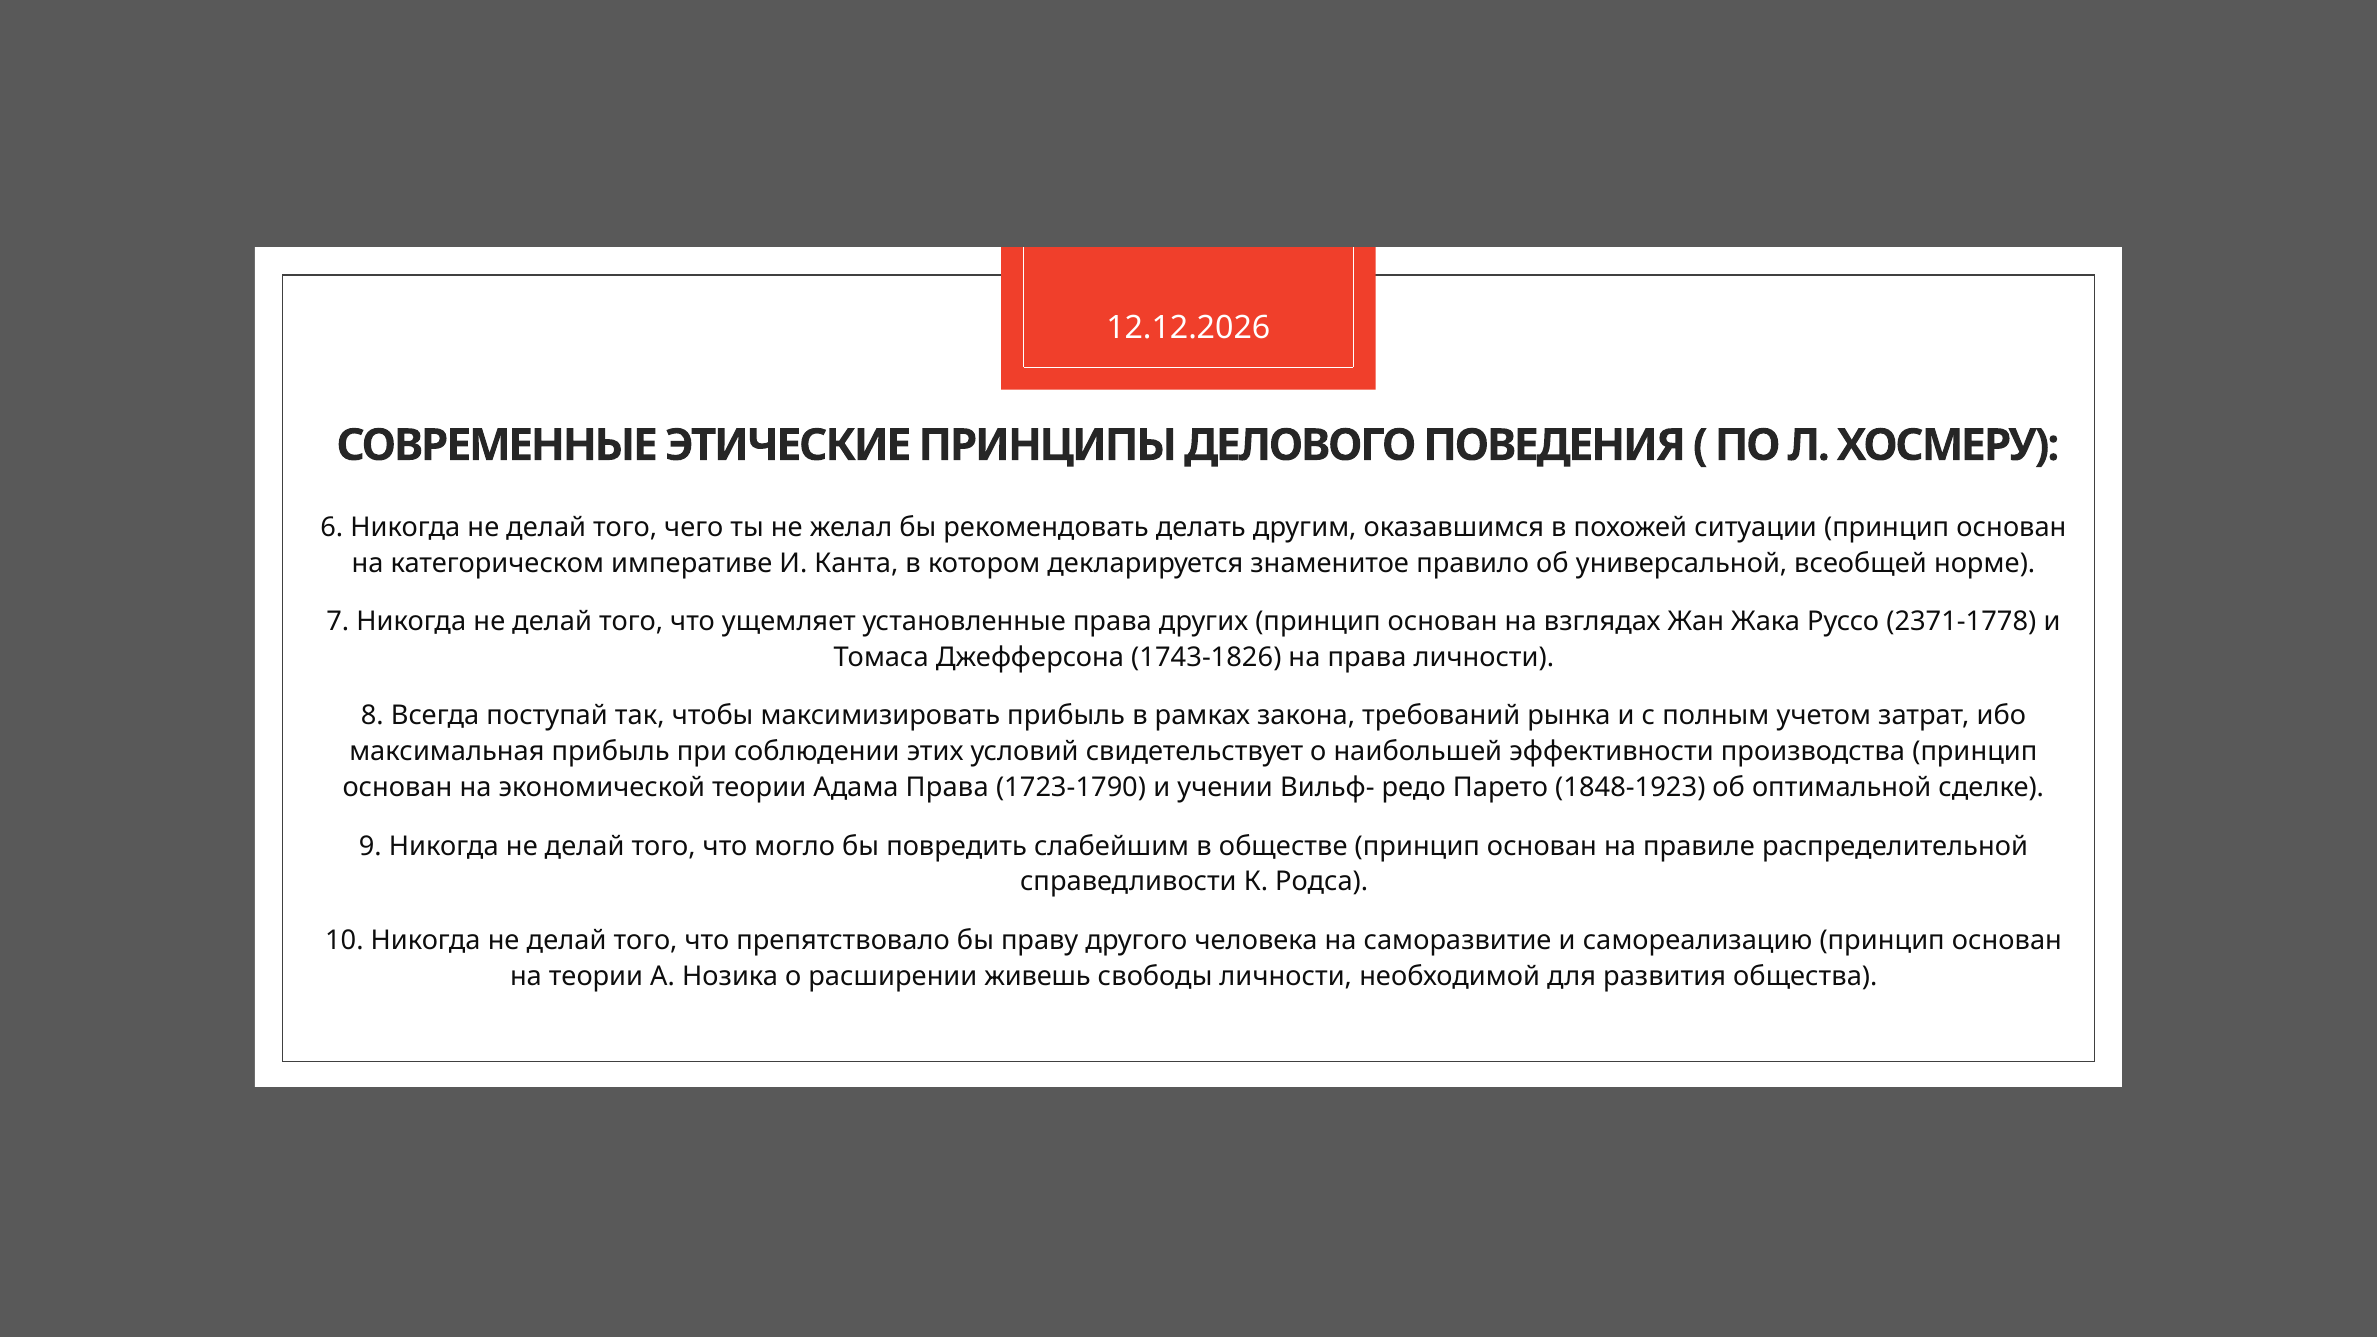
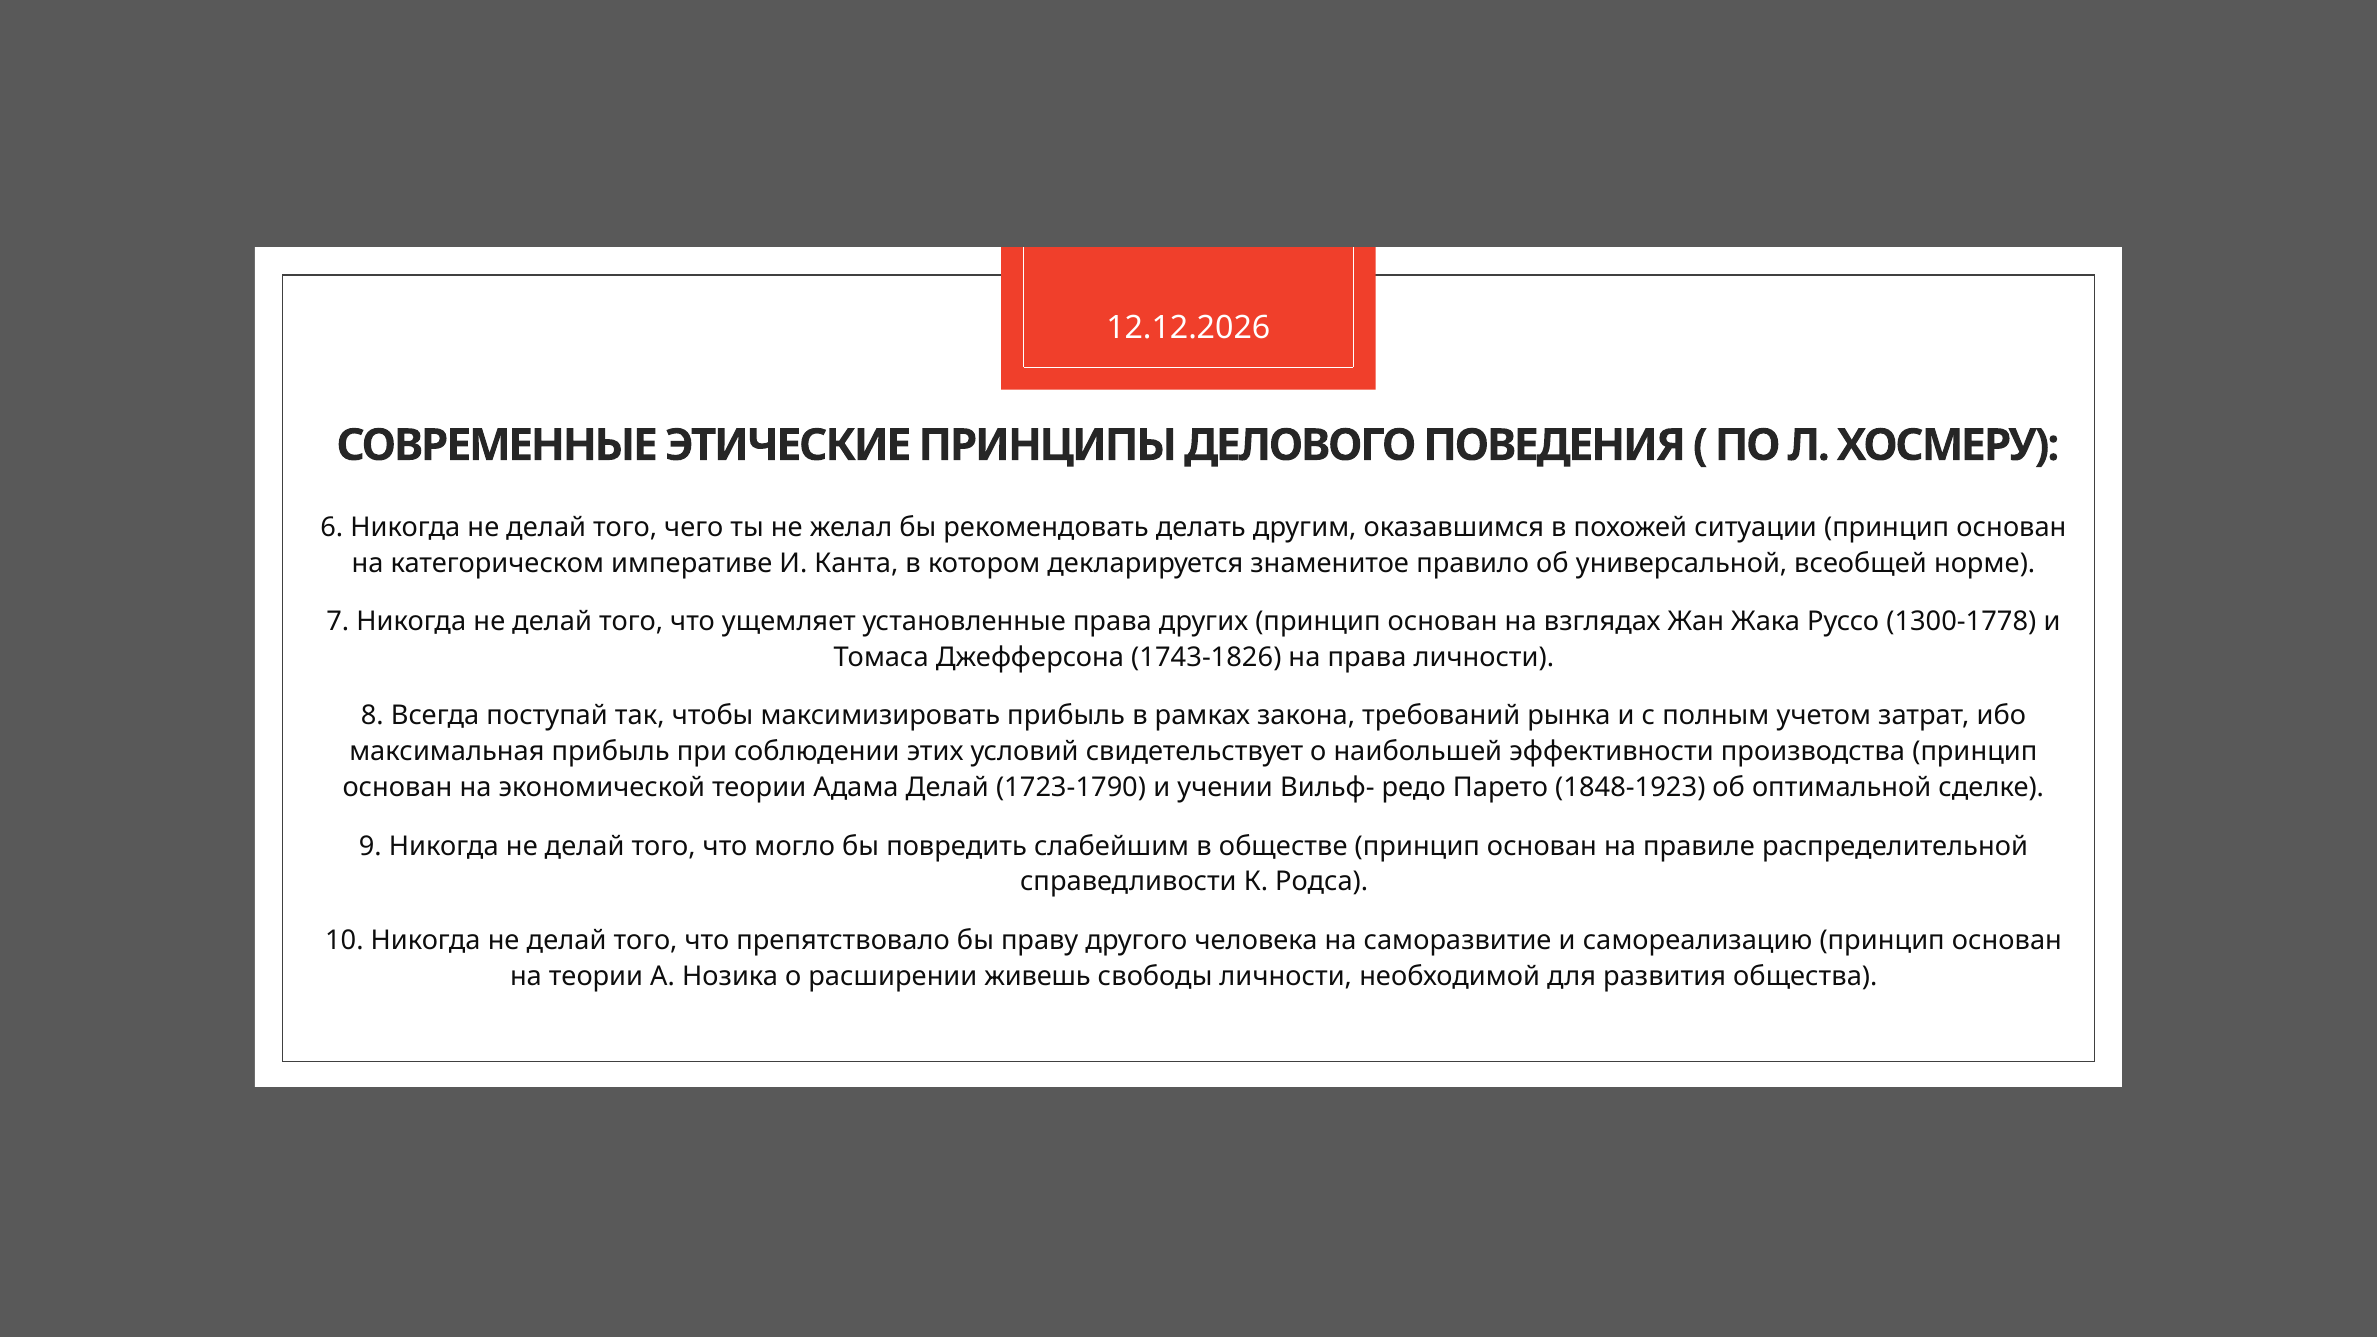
2371-1778: 2371-1778 -> 1300-1778 (1961, 622)
Адама Права: Права -> Делай (947, 788)
